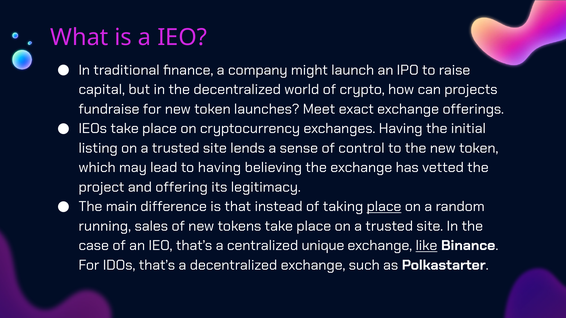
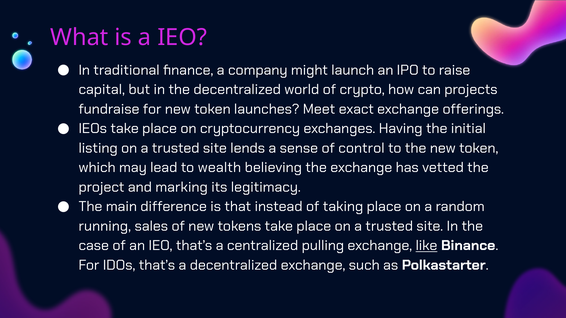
to having: having -> wealth (219, 168)
offering: offering -> marking (182, 187)
place underline: present -> none (384, 207)
unique: unique -> pulling (323, 246)
